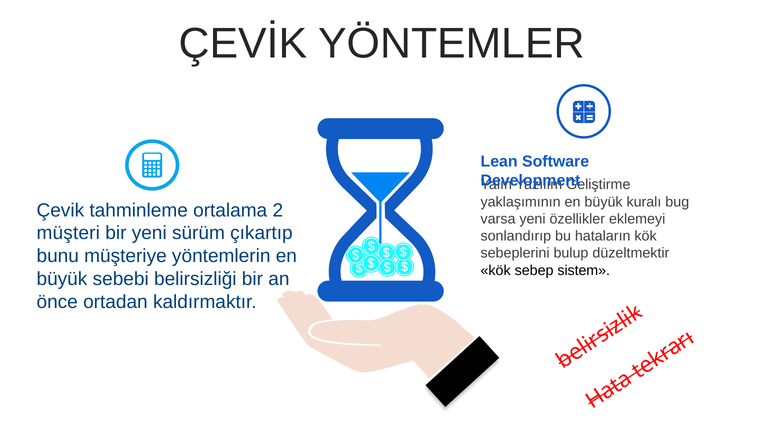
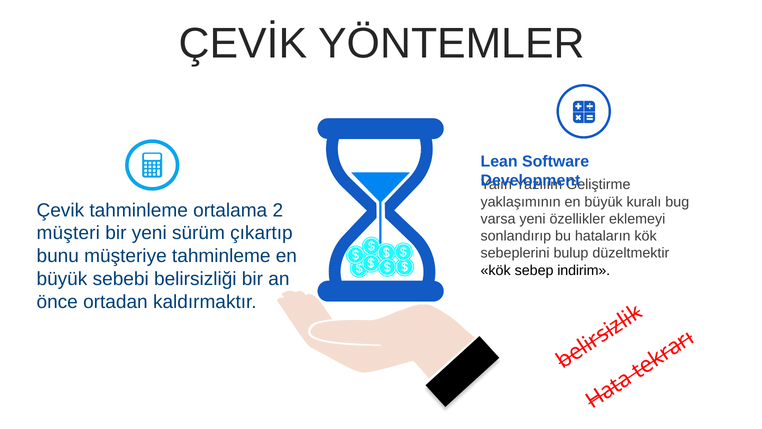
müşteriye yöntemlerin: yöntemlerin -> tahminleme (221, 256)
sistem: sistem -> indirim (584, 270)
